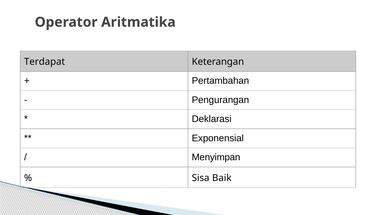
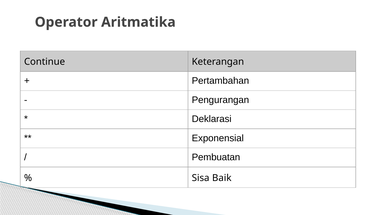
Terdapat: Terdapat -> Continue (45, 62)
Menyimpan: Menyimpan -> Pembuatan (216, 157)
